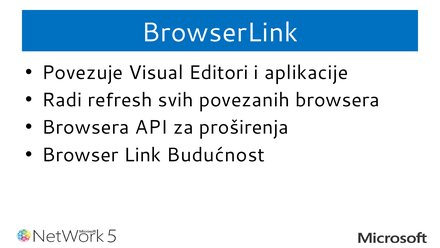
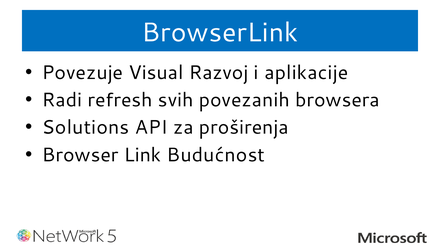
Editori: Editori -> Razvoj (219, 72)
Browsera: Browsera -> Solutions (86, 127)
